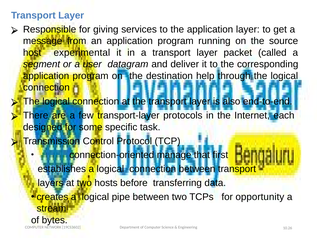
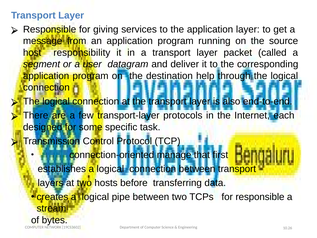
experimental: experimental -> responsibility (82, 53)
for opportunity: opportunity -> responsible (260, 197)
